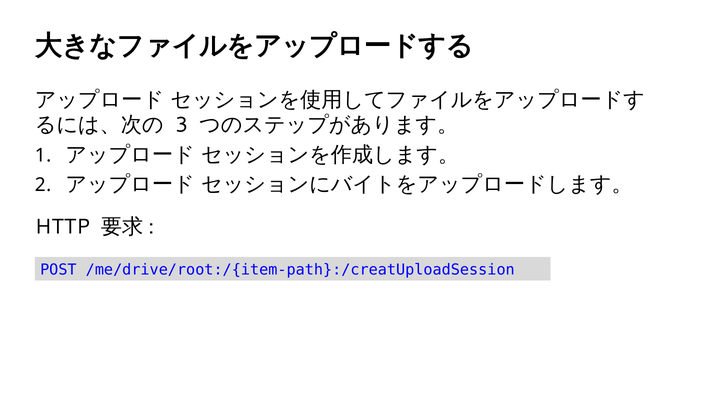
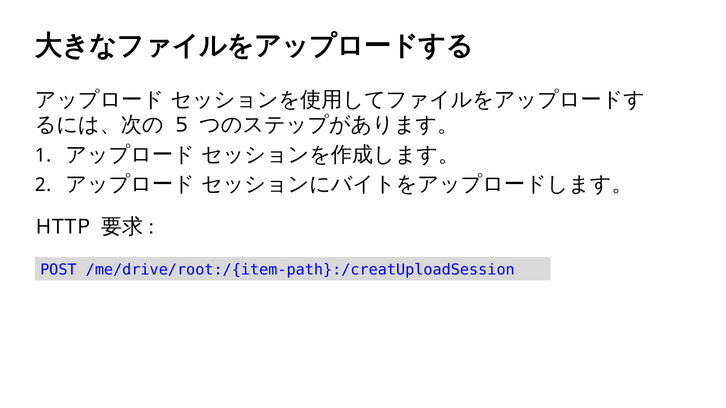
3: 3 -> 5 (182, 125)
